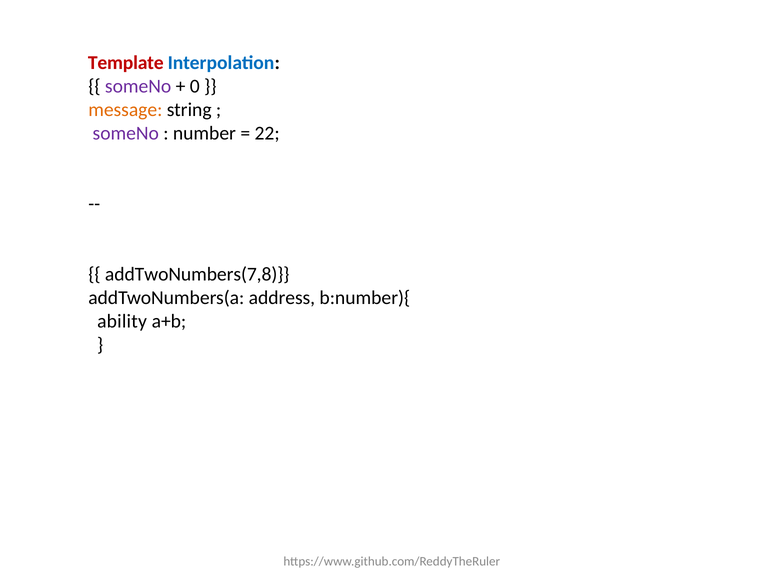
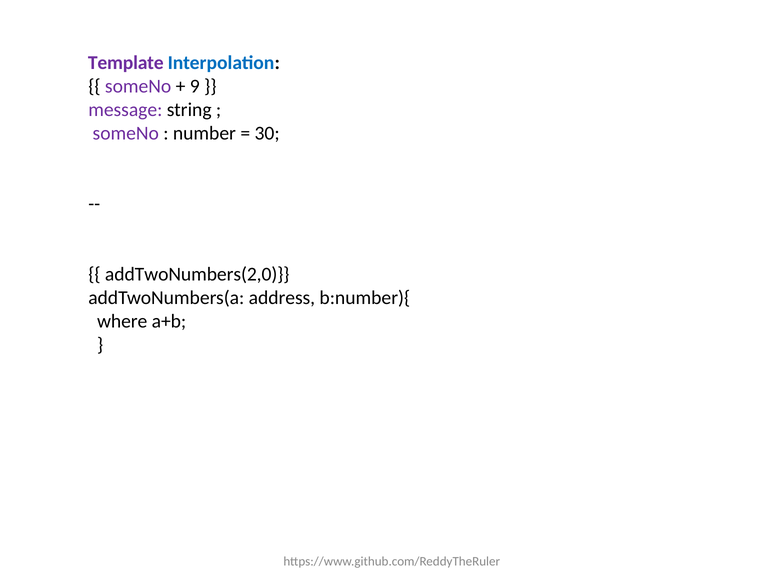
Template colour: red -> purple (126, 63)
0: 0 -> 9 (195, 86)
message colour: orange -> purple (125, 110)
22: 22 -> 30 (267, 133)
addTwoNumbers(7,8: addTwoNumbers(7,8 -> addTwoNumbers(2,0 (197, 274)
ability: ability -> where (122, 321)
